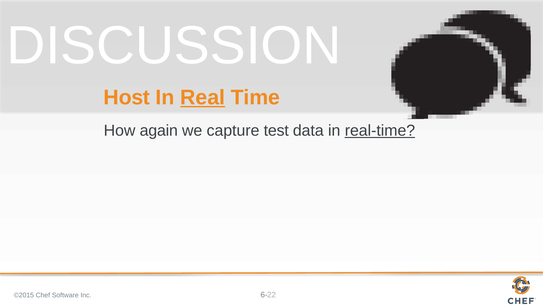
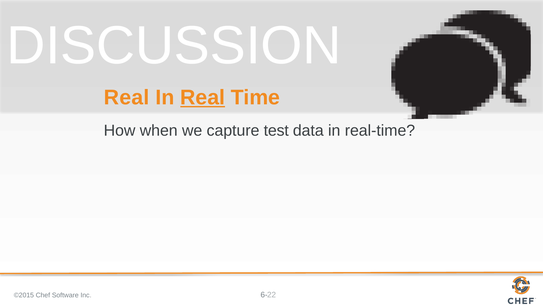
Host: Host -> Real (127, 98)
again: again -> when (159, 131)
real-time underline: present -> none (380, 131)
